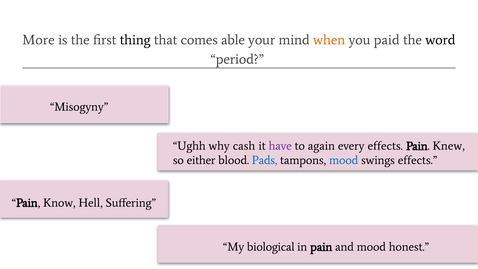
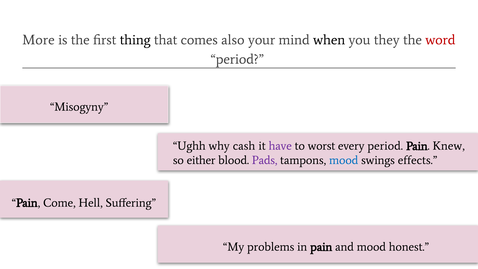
able: able -> also (233, 40)
when colour: orange -> black (329, 40)
paid: paid -> they (387, 40)
word colour: black -> red (440, 40)
again: again -> worst (321, 146)
every effects: effects -> period (385, 146)
Pads colour: blue -> purple (265, 160)
Know: Know -> Come (59, 203)
biological: biological -> problems (271, 247)
